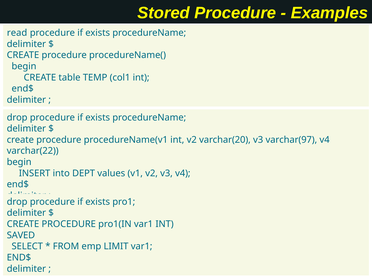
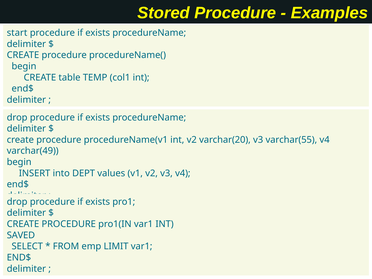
read: read -> start (17, 33)
varchar(97: varchar(97 -> varchar(55 (291, 140)
varchar(22: varchar(22 -> varchar(49 (33, 151)
